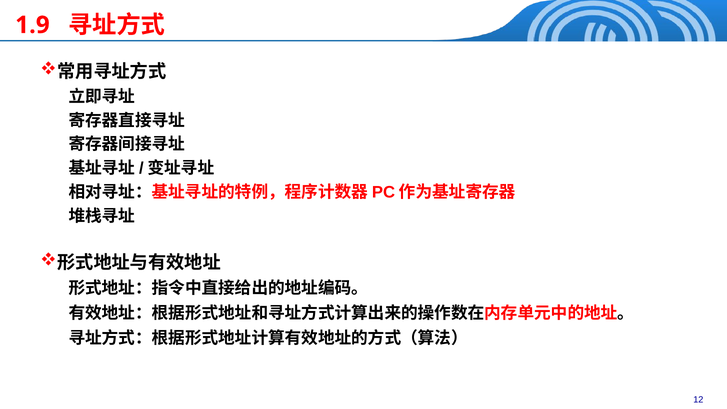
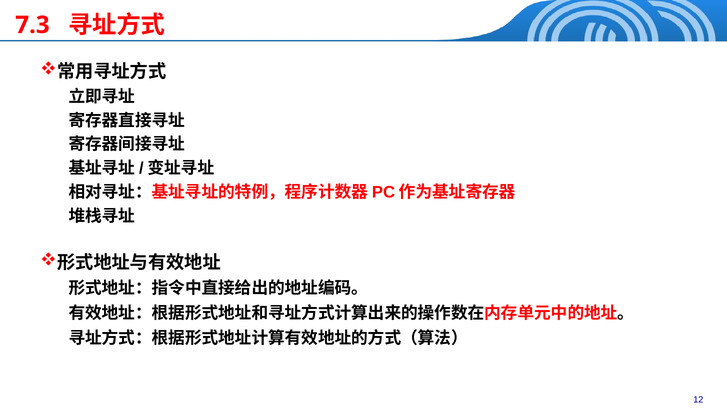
1.9: 1.9 -> 7.3 (32, 25)
